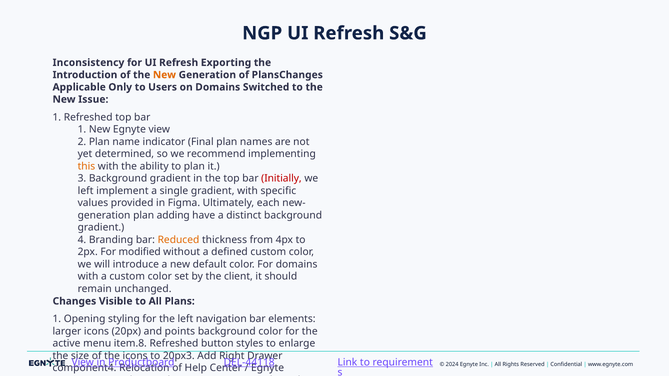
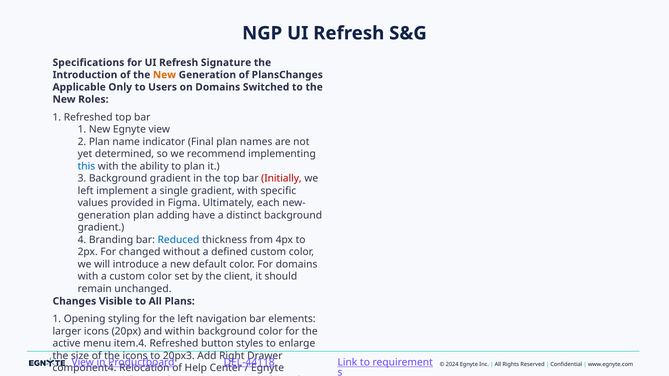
Inconsistency: Inconsistency -> Specifications (88, 63)
Exporting: Exporting -> Signature (226, 63)
Issue: Issue -> Roles (93, 99)
this colour: orange -> blue (86, 166)
Reduced colour: orange -> blue (178, 240)
modified: modified -> changed (140, 252)
and points: points -> within (180, 332)
item.8: item.8 -> item.4 (130, 344)
